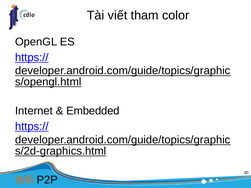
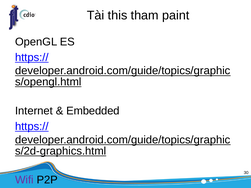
viết: viết -> this (118, 15)
color: color -> paint (176, 15)
Wifi colour: orange -> purple (24, 180)
